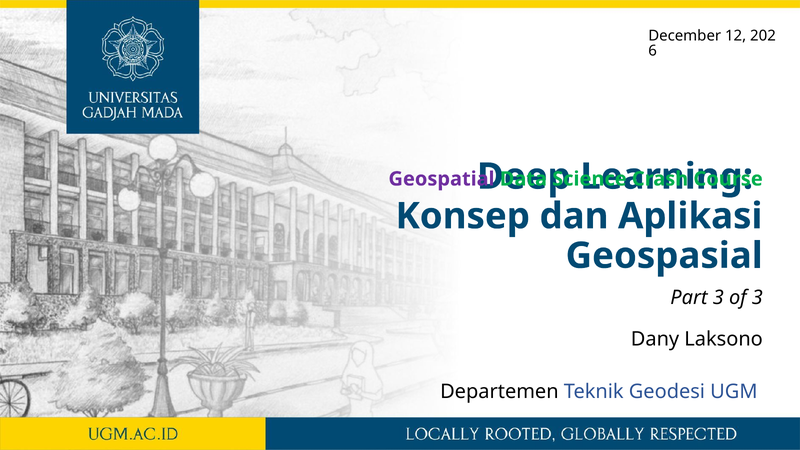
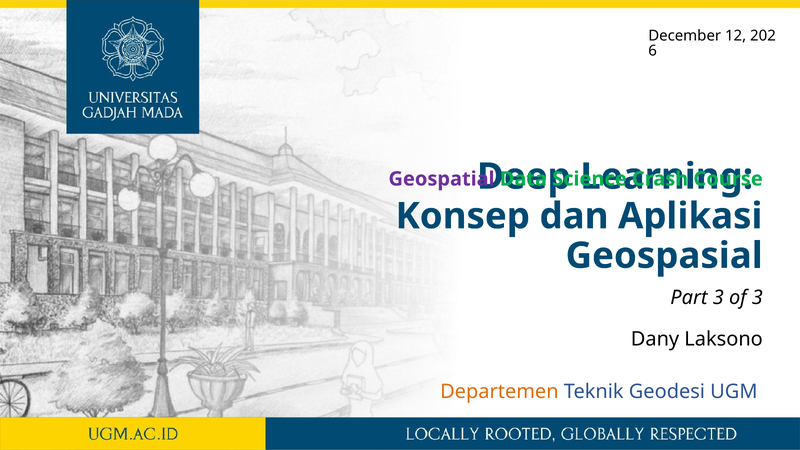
Departemen colour: black -> orange (499, 392)
